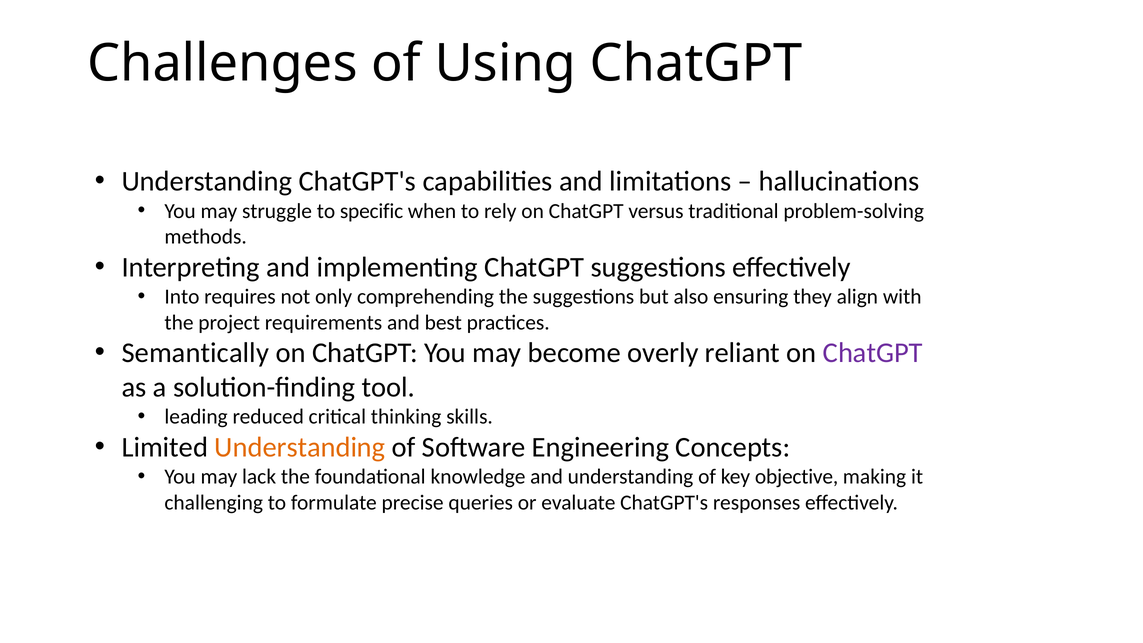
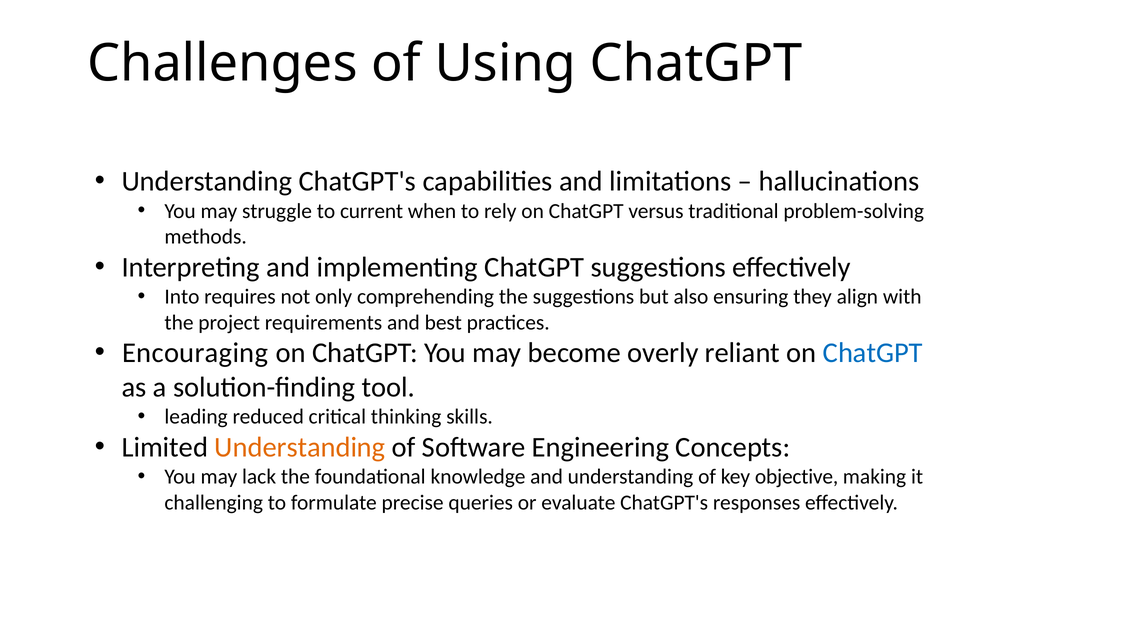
specific: specific -> current (372, 211)
Semantically: Semantically -> Encouraging (195, 353)
ChatGPT colour: purple -> blue (873, 353)
